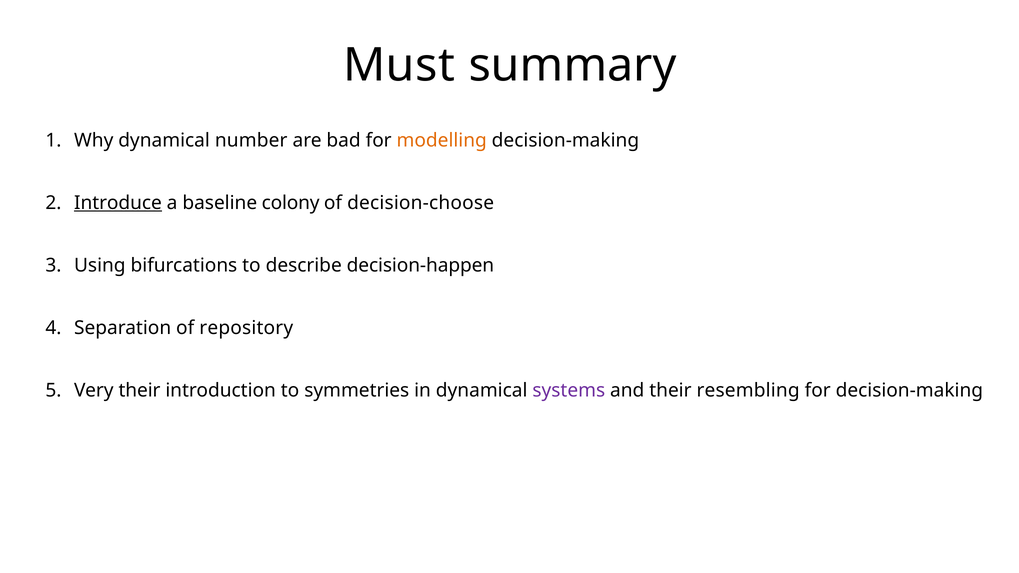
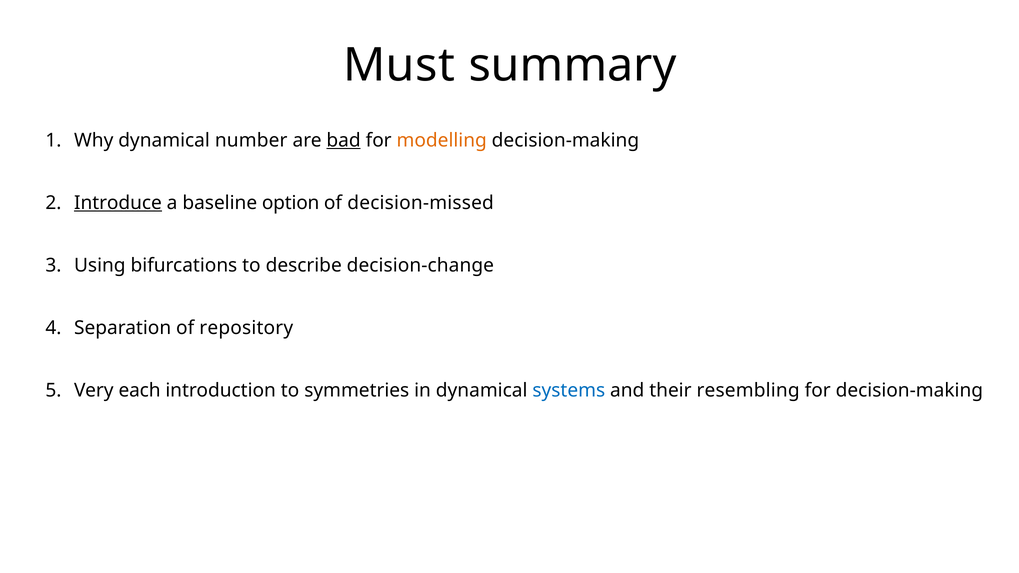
bad underline: none -> present (344, 140)
colony: colony -> option (291, 203)
decision-choose: decision-choose -> decision-missed (421, 203)
decision-happen: decision-happen -> decision-change (420, 265)
Very their: their -> each (140, 390)
systems colour: purple -> blue (569, 390)
